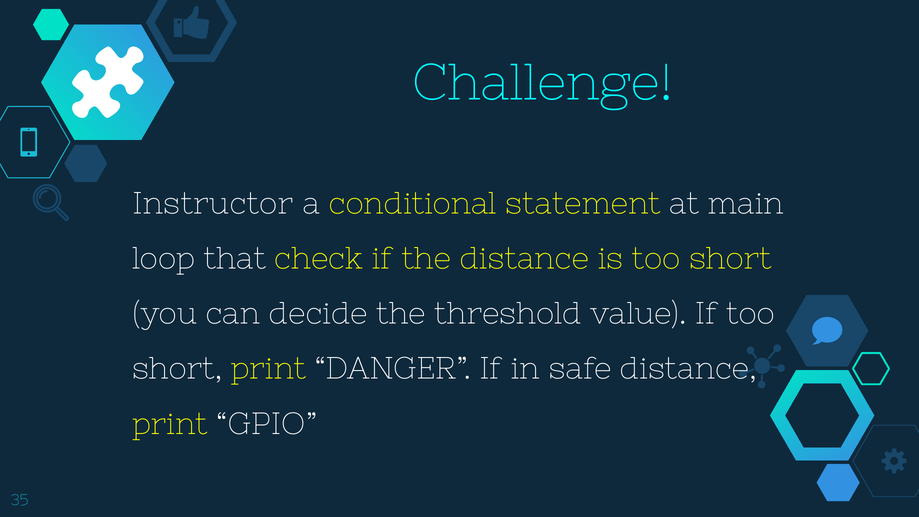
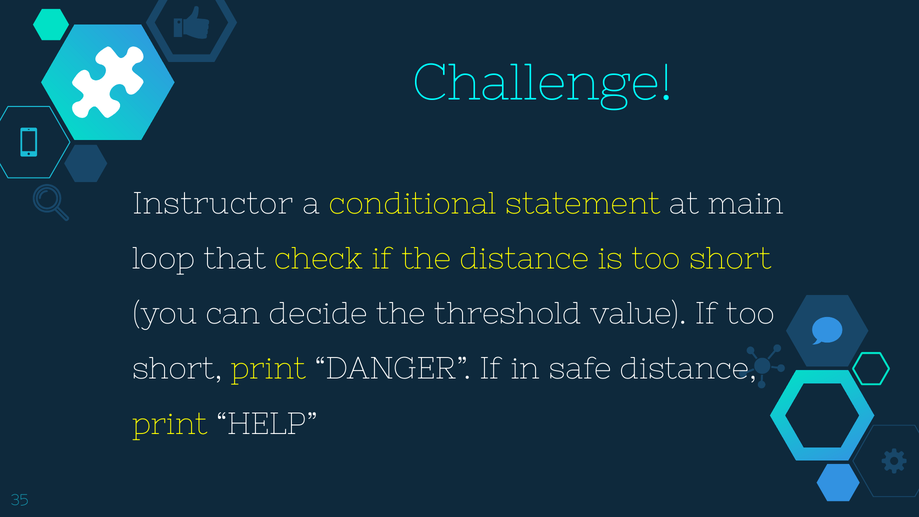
GPIO: GPIO -> HELP (267, 424)
